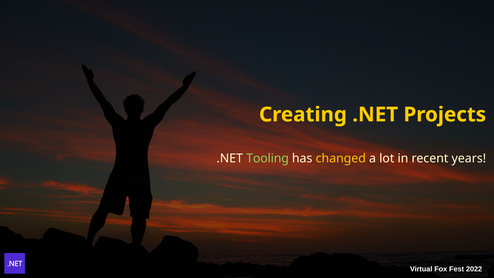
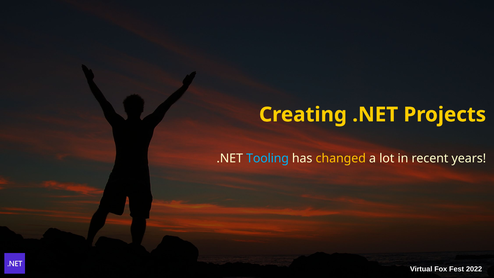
Tooling colour: light green -> light blue (268, 158)
